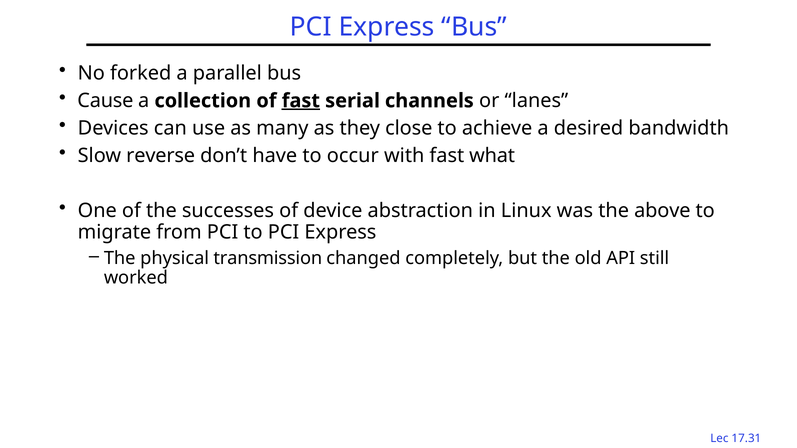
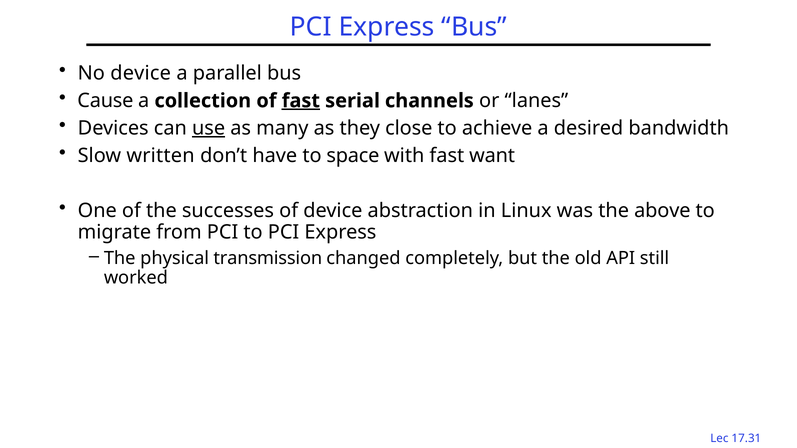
No forked: forked -> device (141, 73)
use underline: none -> present (209, 128)
reverse: reverse -> written (160, 156)
occur: occur -> space (353, 156)
what: what -> want (492, 156)
